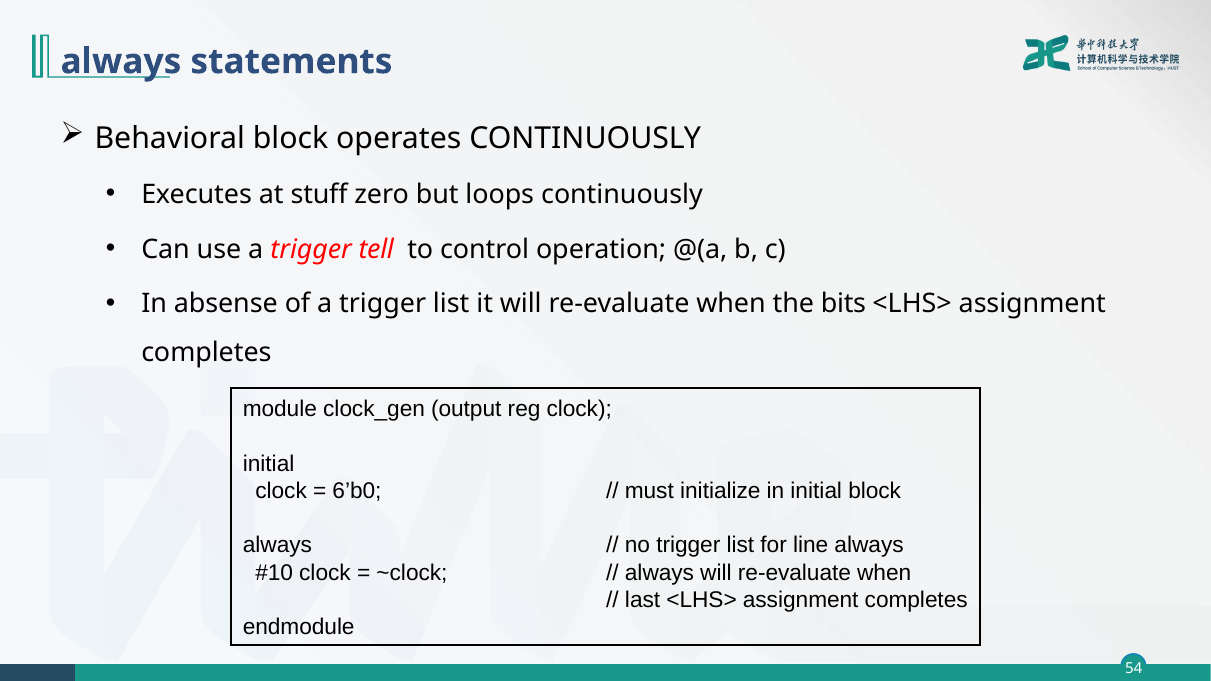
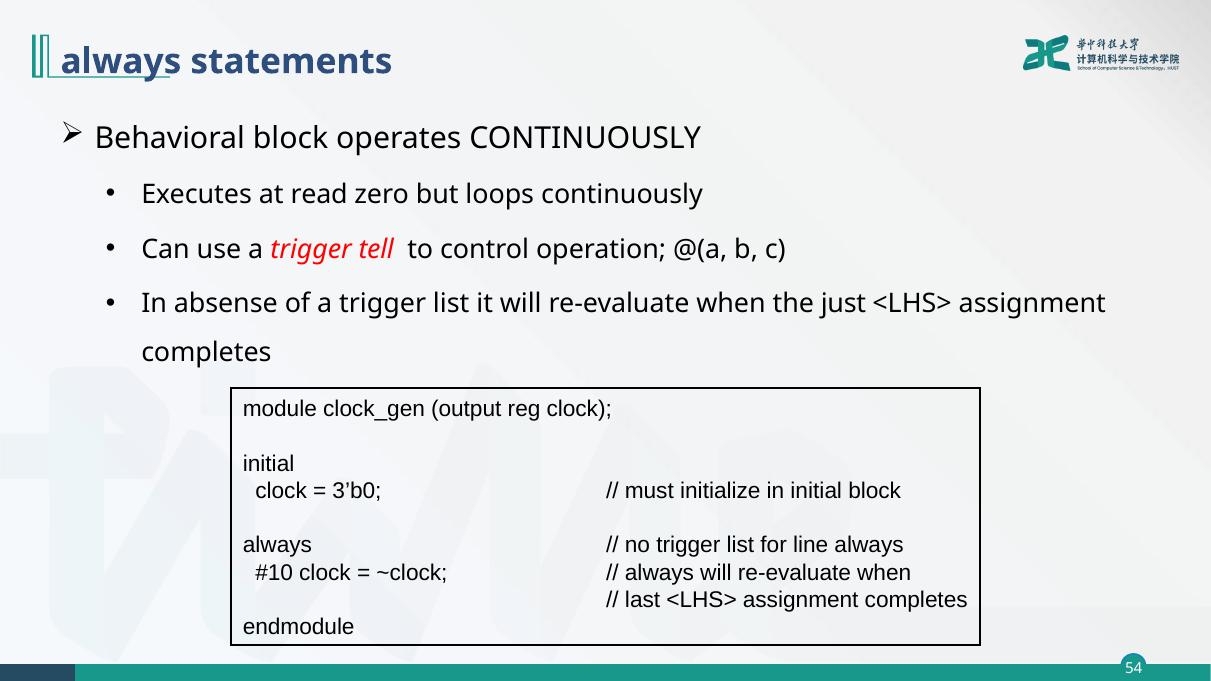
stuff: stuff -> read (319, 195)
bits: bits -> just (843, 304)
6’b0: 6’b0 -> 3’b0 (357, 491)
